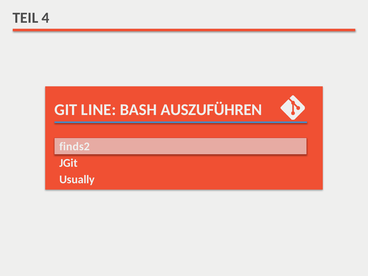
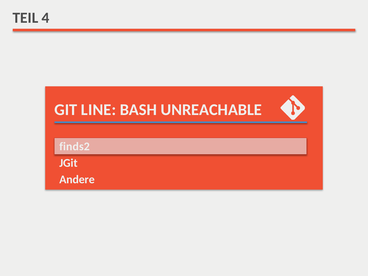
AUSZUFÜHREN: AUSZUFÜHREN -> UNREACHABLE (211, 110)
Usually: Usually -> Andere (77, 180)
